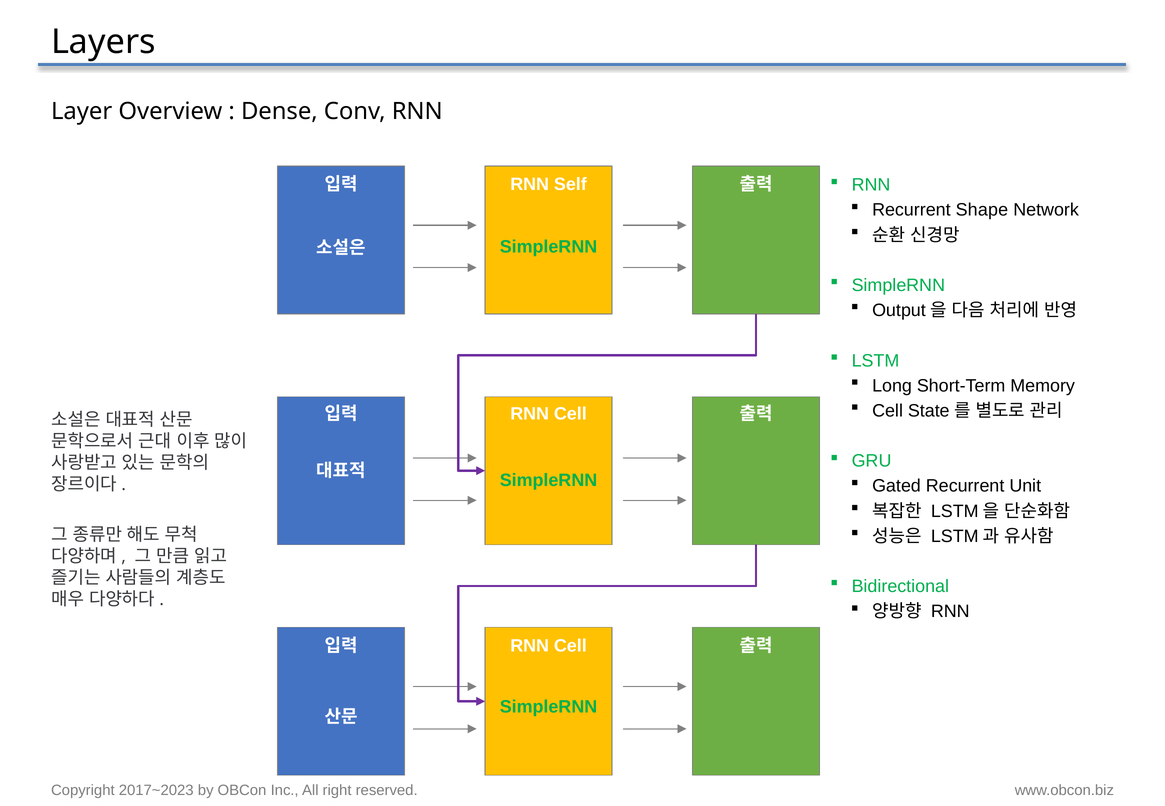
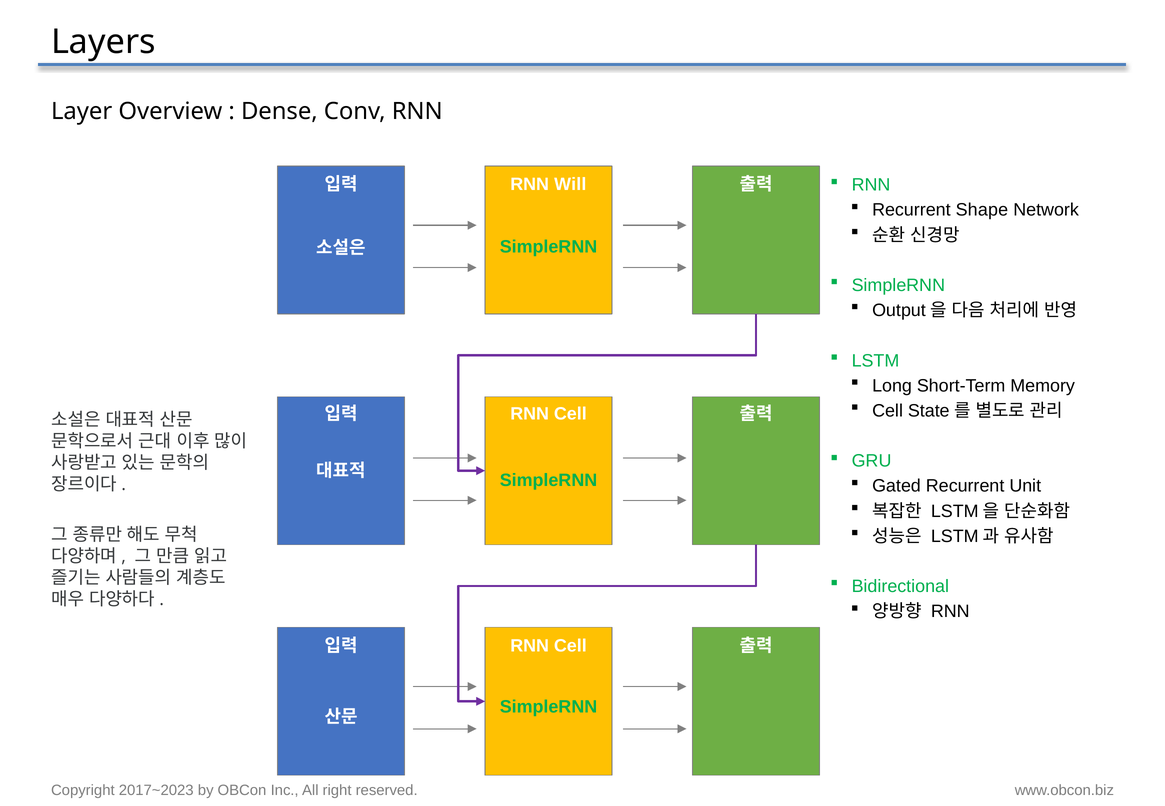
Self: Self -> Will (570, 185)
